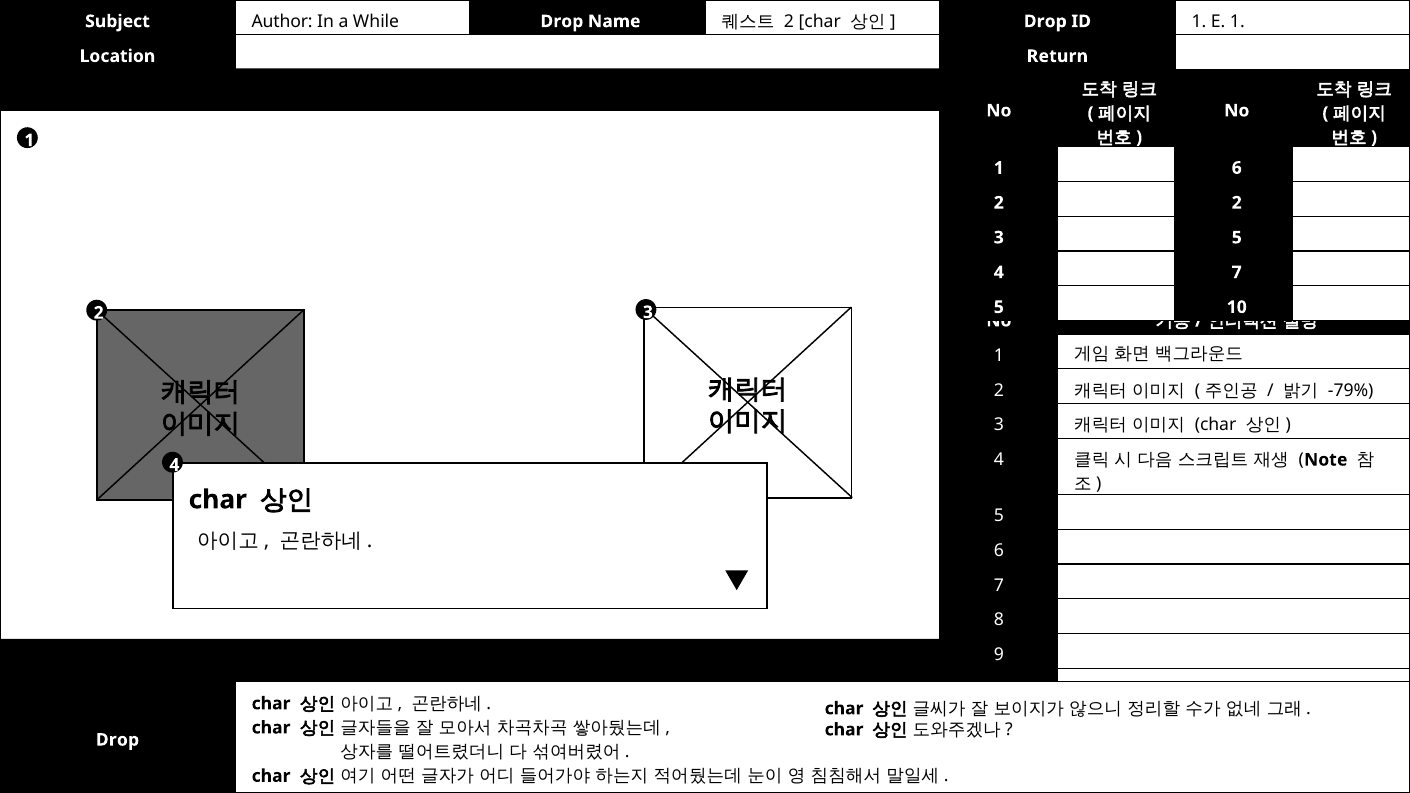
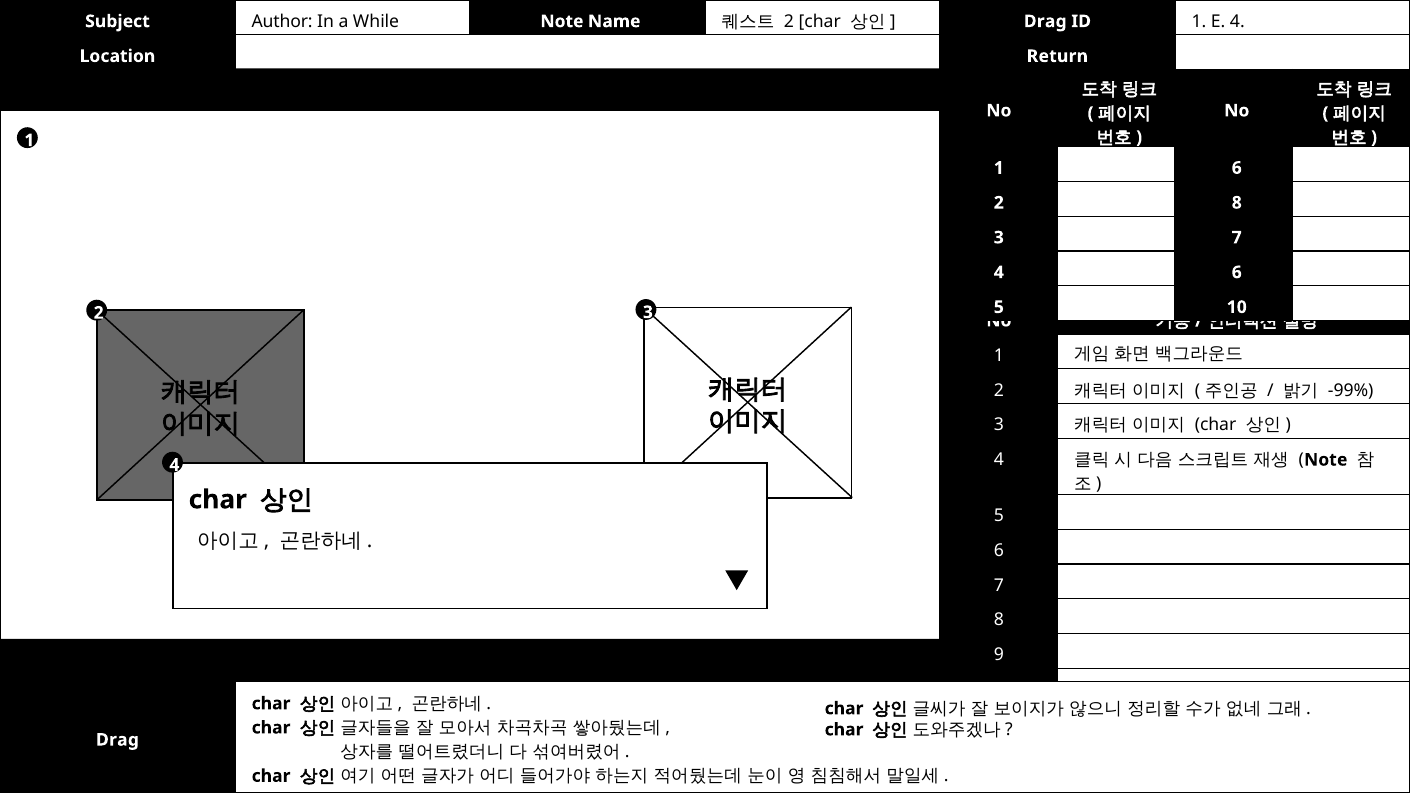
While Drop: Drop -> Note (562, 21)
Drop: Drop -> Drag (1045, 21)
E 1: 1 -> 4 (1237, 21)
2 2: 2 -> 8 (1237, 203)
3 5: 5 -> 7 (1237, 238)
4 7: 7 -> 6 (1237, 272)
-79%: -79% -> -99% (1351, 390)
Drop: Drop -> Drag (117, 740)
